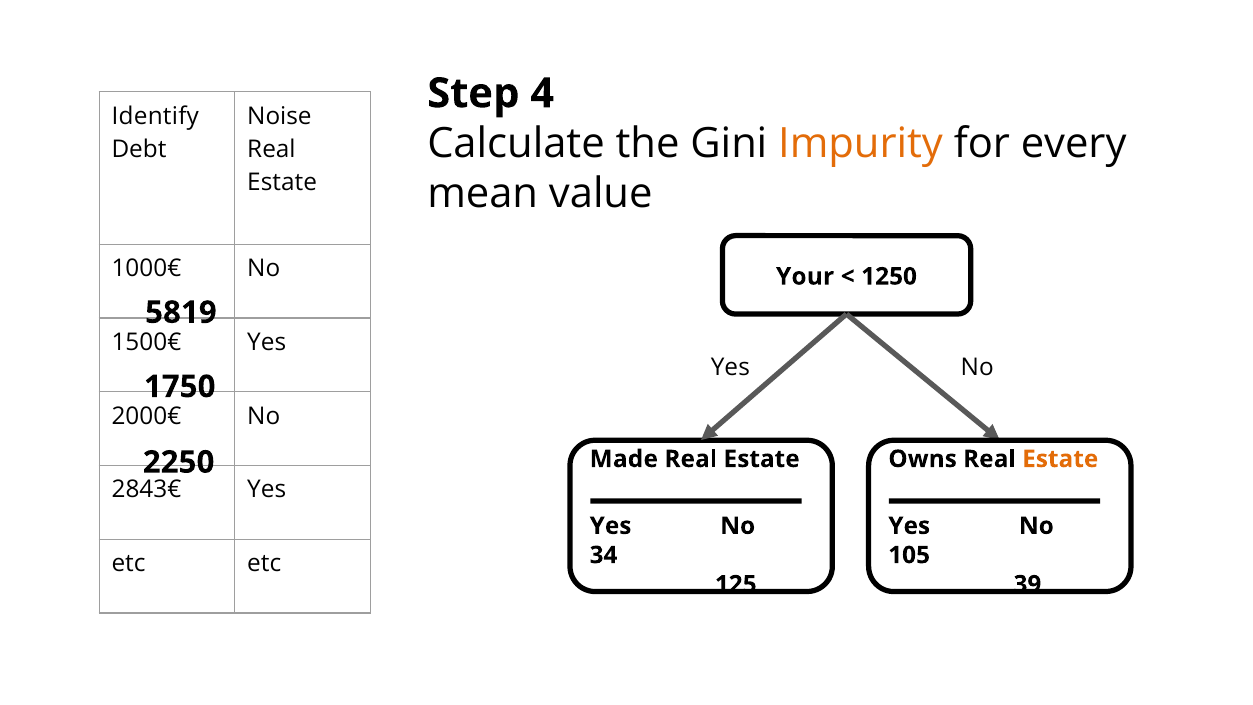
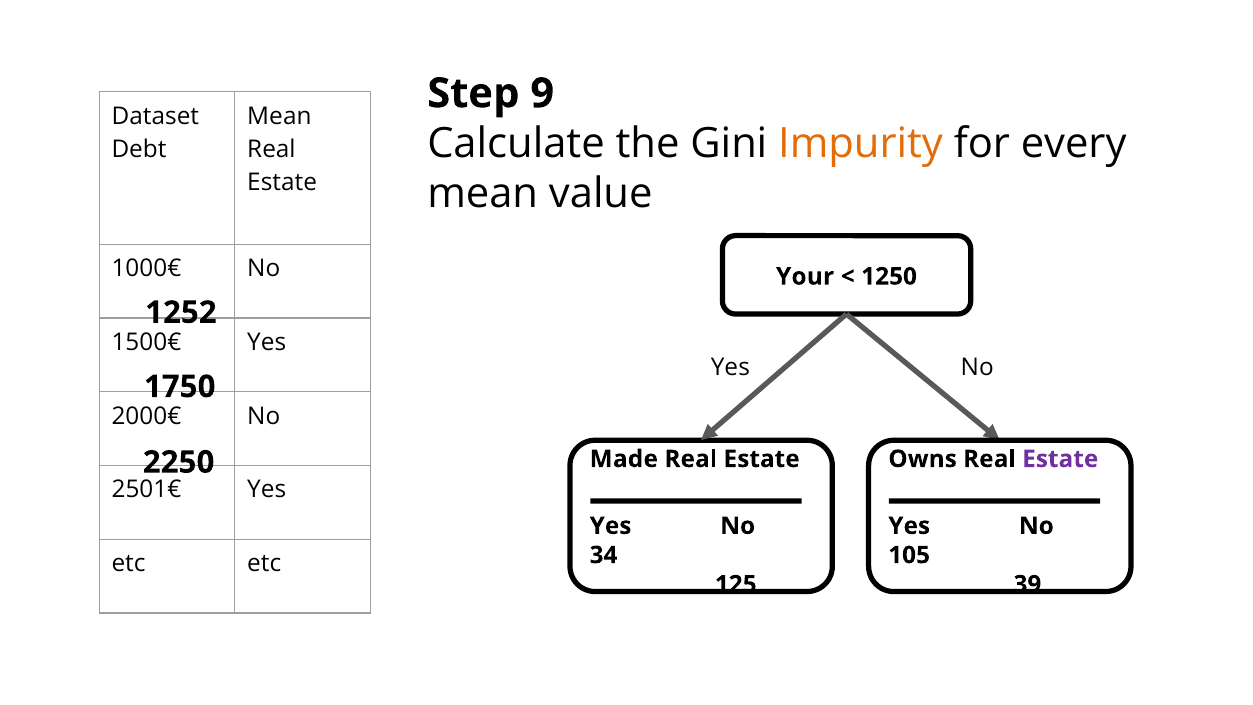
4: 4 -> 9 (542, 93)
Identify: Identify -> Dataset (155, 116)
Noise: Noise -> Mean (279, 116)
5819: 5819 -> 1252 (181, 312)
Estate colour: orange -> purple (1060, 459)
2843€: 2843€ -> 2501€ (146, 490)
